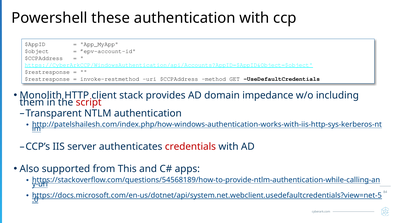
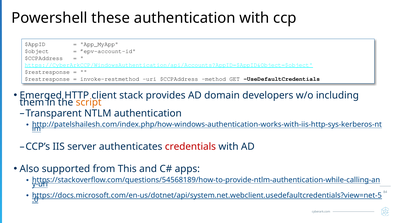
Monolith: Monolith -> Emerged (41, 95)
impedance: impedance -> developers (268, 95)
script colour: red -> orange (89, 102)
